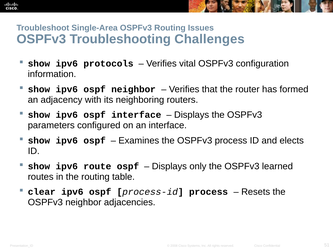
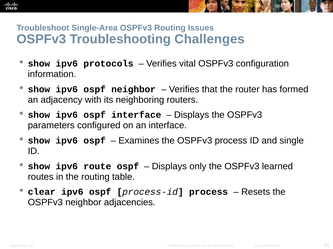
elects: elects -> single (292, 141)
